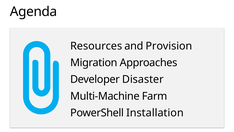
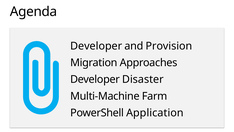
Resources: Resources -> Developer (96, 46)
Installation: Installation -> Application (155, 113)
